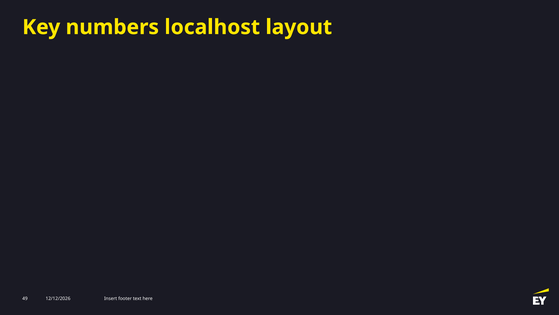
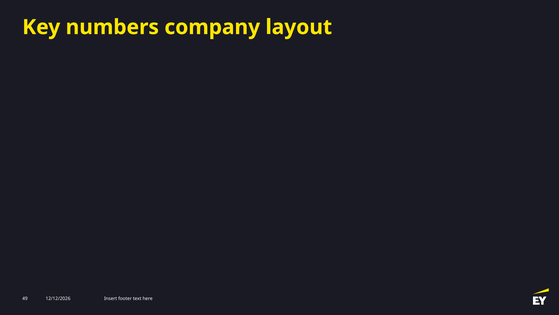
localhost: localhost -> company (212, 27)
